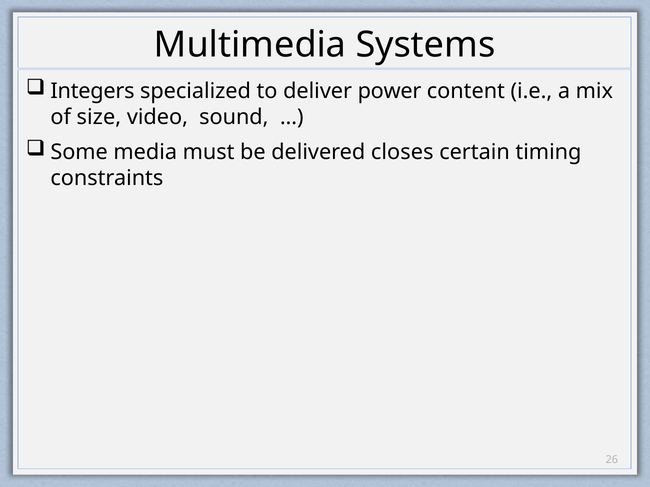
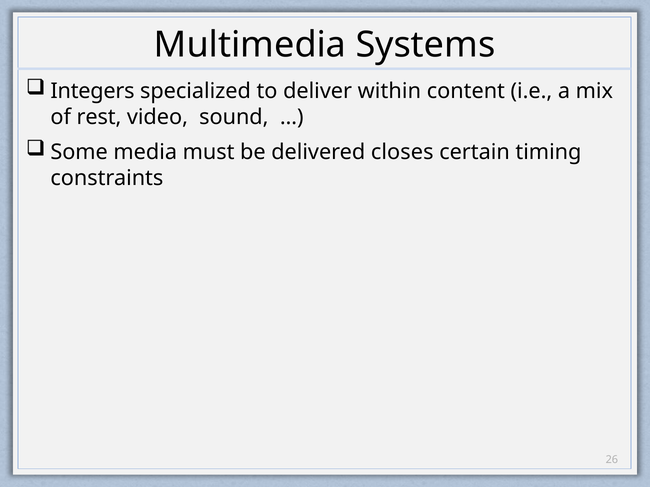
power: power -> within (389, 91)
size: size -> rest (99, 117)
